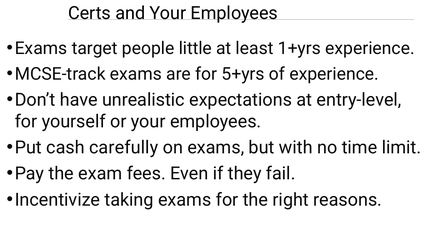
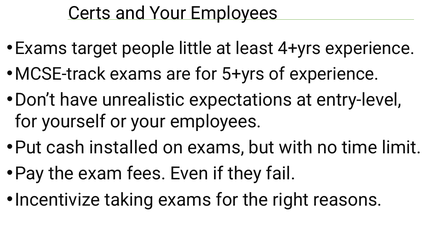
1+yrs: 1+yrs -> 4+yrs (299, 48)
carefully: carefully -> installed (124, 148)
